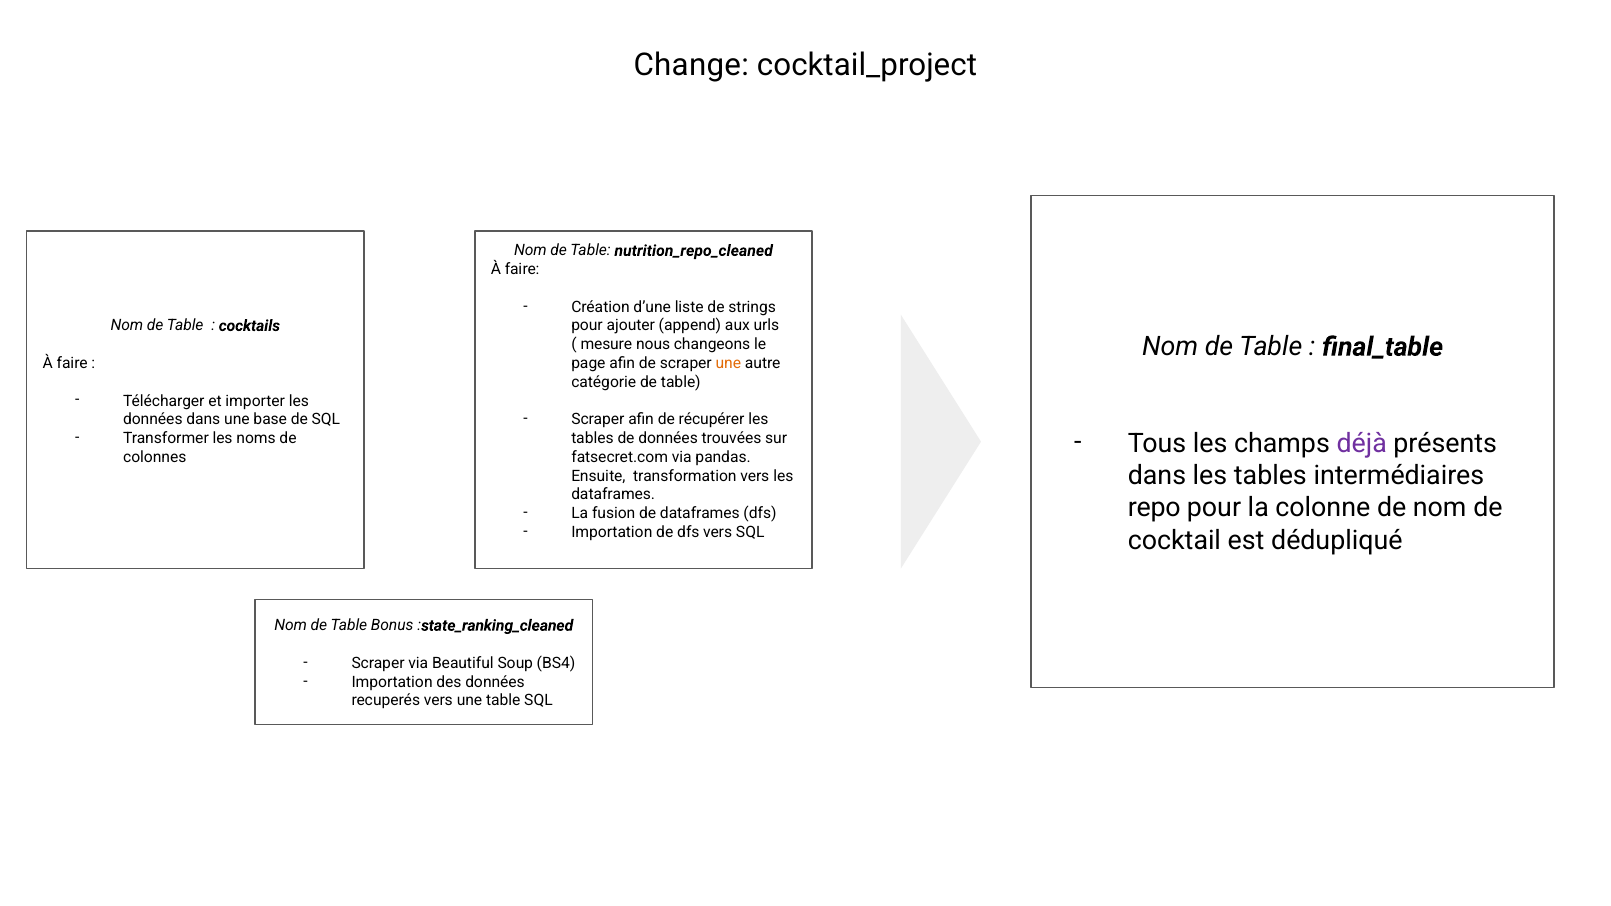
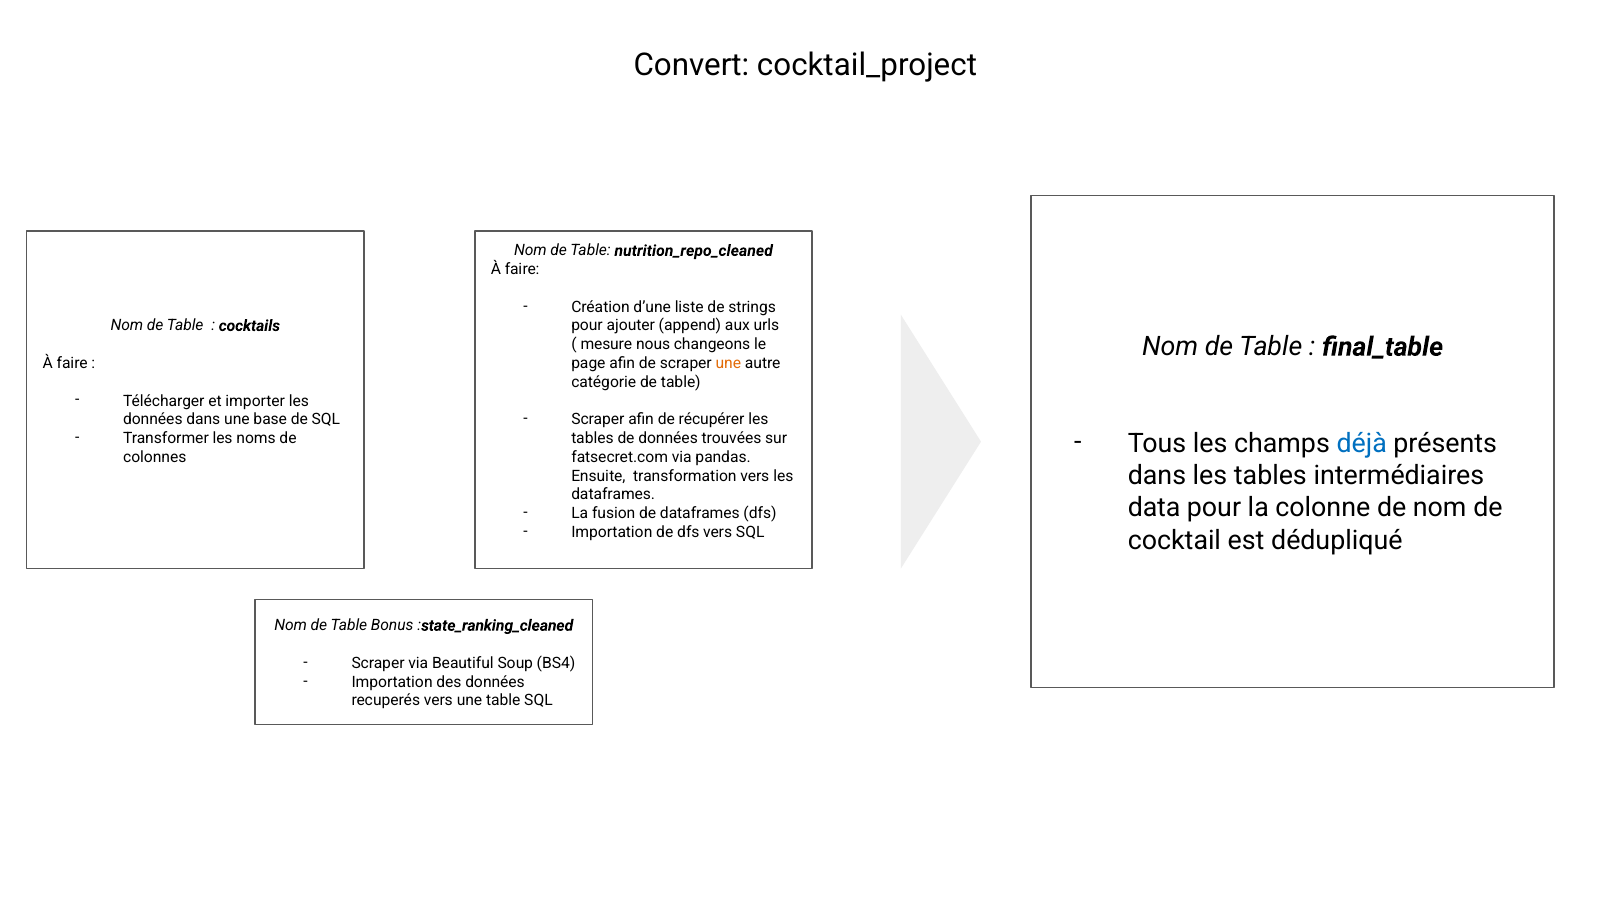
Change: Change -> Convert (691, 65)
déjà colour: purple -> blue (1362, 444)
repo: repo -> data (1154, 508)
